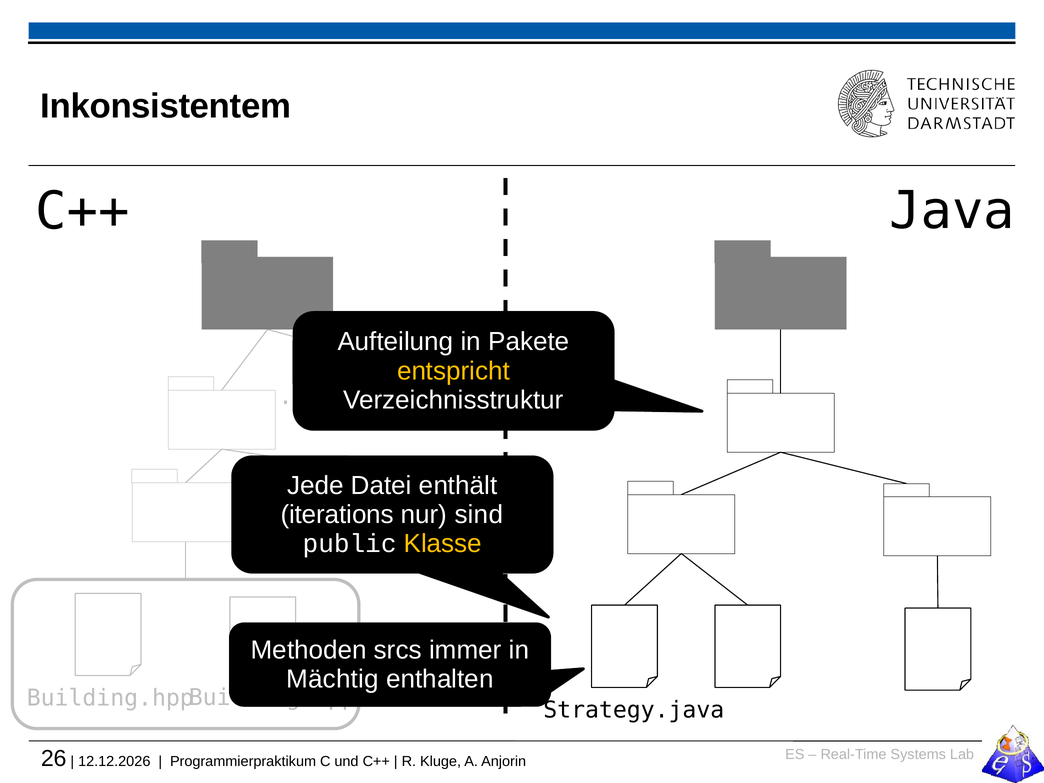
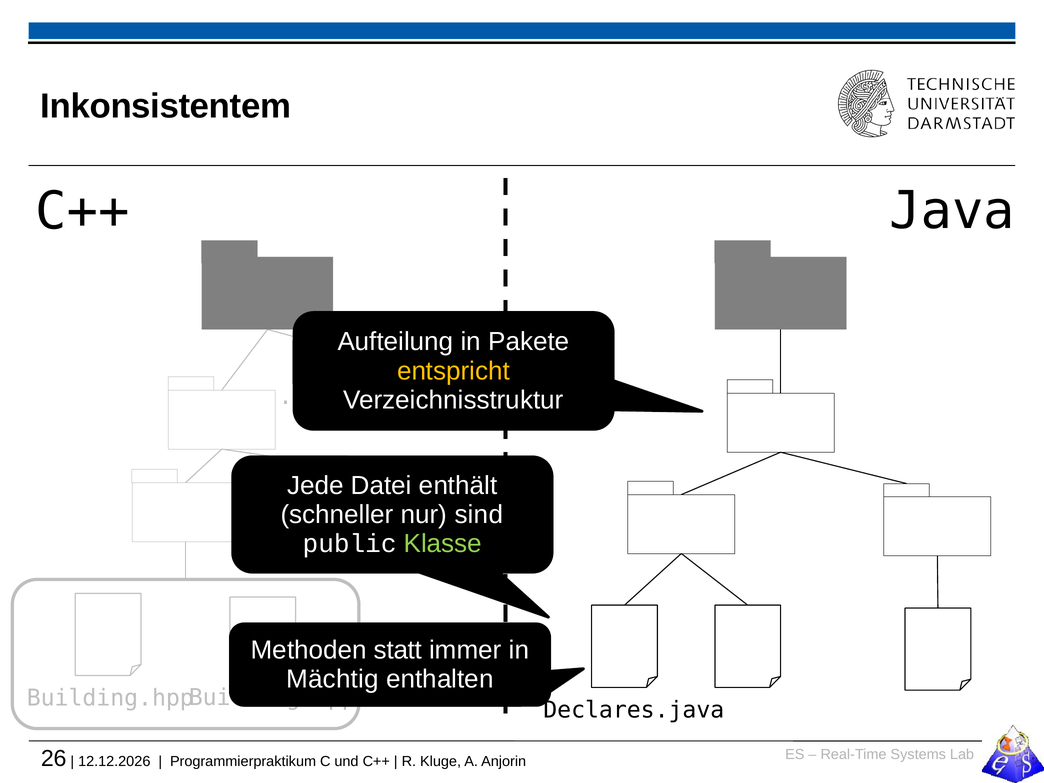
iterations: iterations -> schneller (337, 515)
Klasse colour: yellow -> light green (443, 544)
srcs: srcs -> statt (398, 650)
Strategy.java: Strategy.java -> Declares.java (634, 710)
